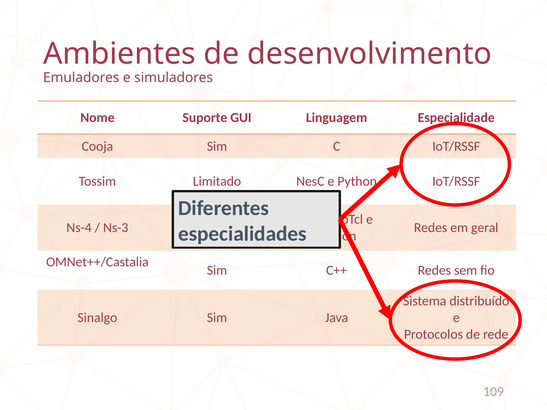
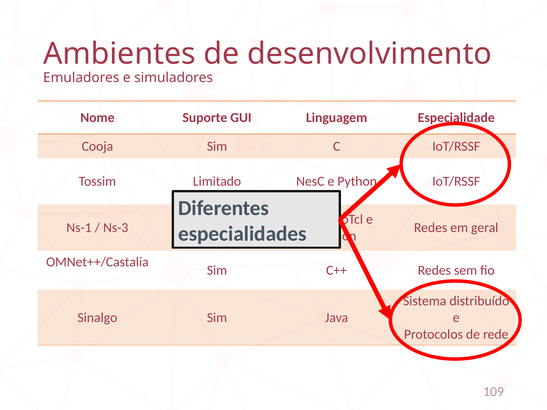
Ns-4: Ns-4 -> Ns-1 (79, 228)
